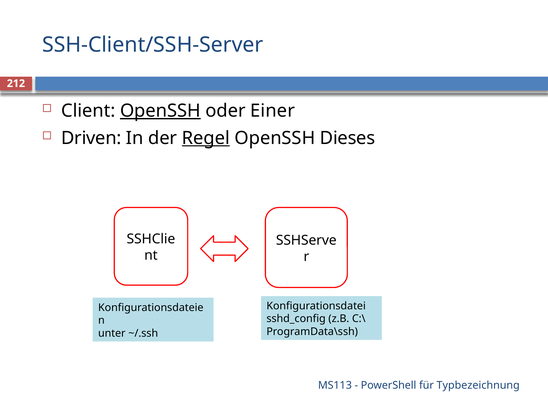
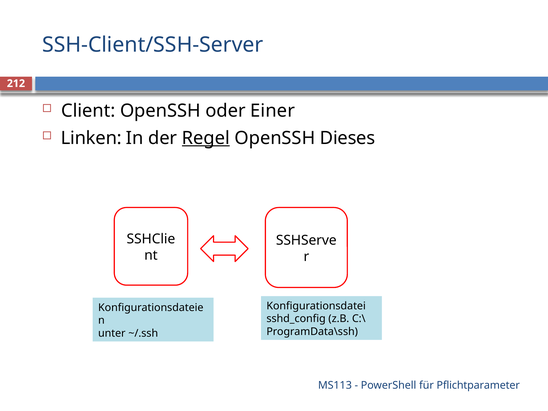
OpenSSH underline: present -> none (160, 111)
Driven: Driven -> Linken (91, 138)
Typbezeichnung: Typbezeichnung -> Pflichtparameter (478, 385)
